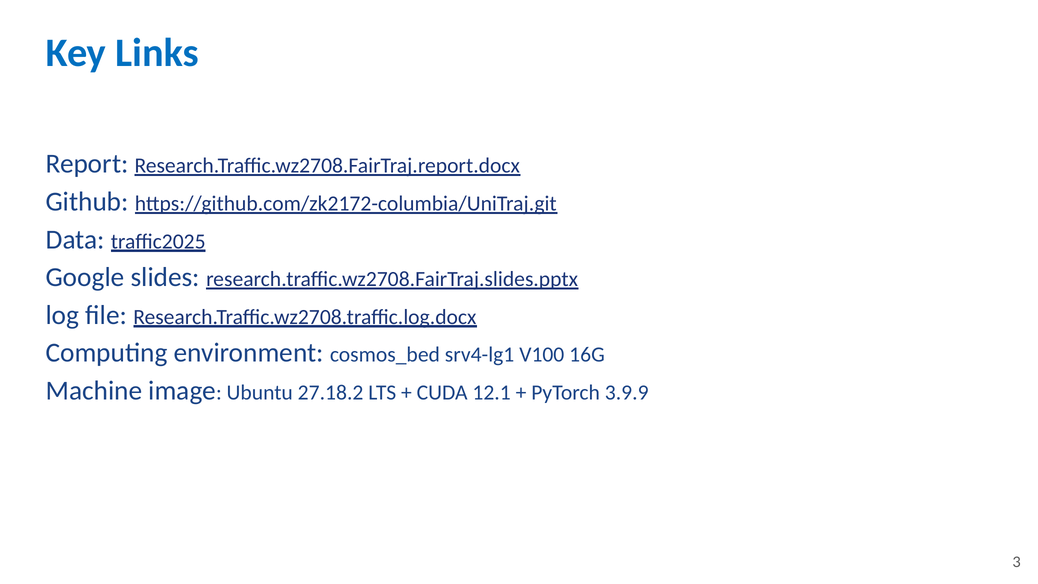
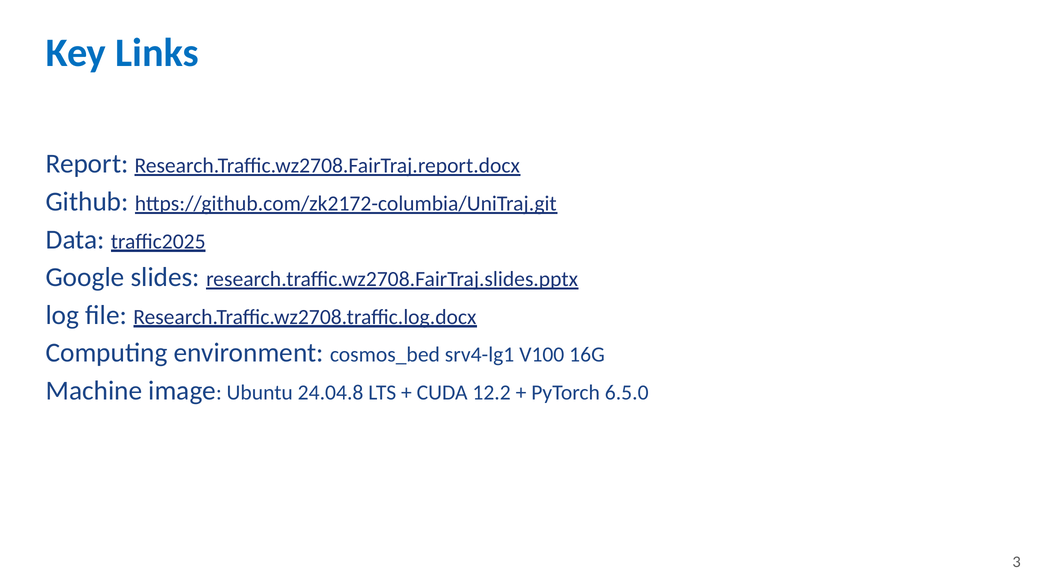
27.18.2: 27.18.2 -> 24.04.8 (331, 392)
12.1: 12.1 -> 12.2 (492, 392)
3.9.9: 3.9.9 -> 6.5.0 (627, 392)
